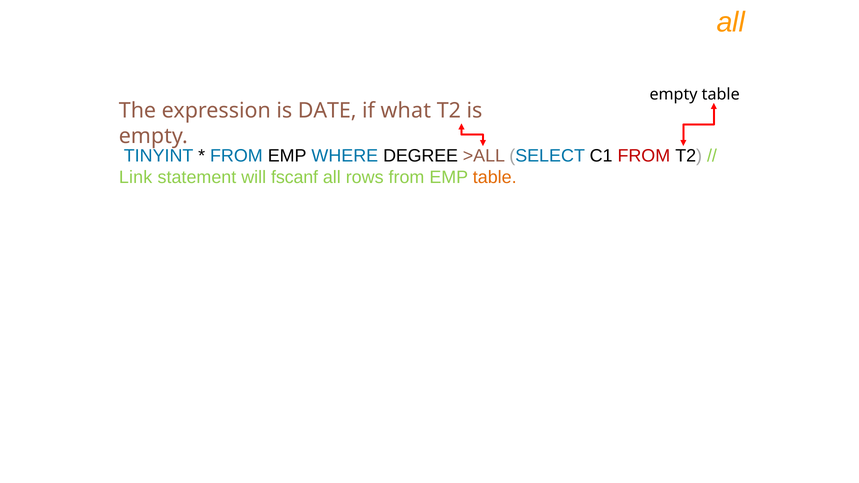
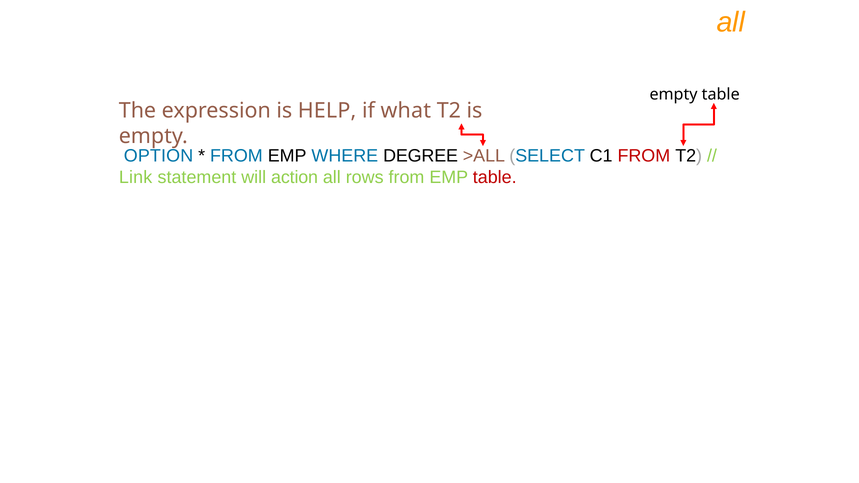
DATE: DATE -> HELP (327, 111)
TINYINT: TINYINT -> OPTION (159, 156)
fscanf: fscanf -> action (295, 177)
table colour: orange -> red (495, 177)
